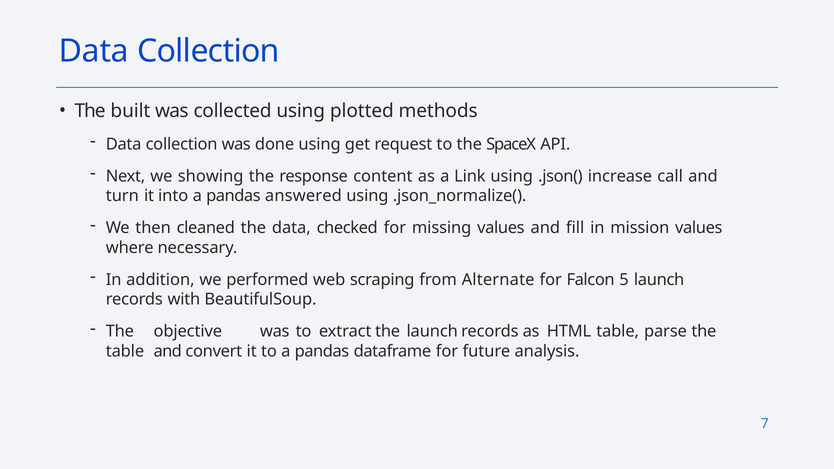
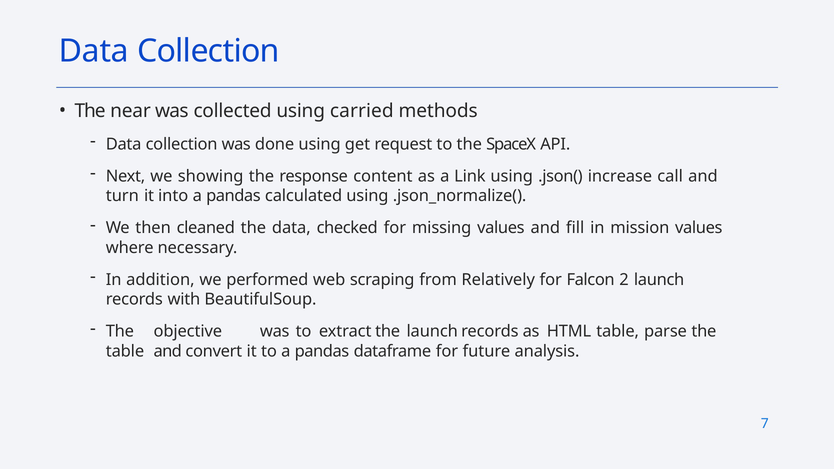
built: built -> near (130, 111)
plotted: plotted -> carried (362, 111)
answered: answered -> calculated (304, 196)
Alternate: Alternate -> Relatively (498, 280)
5: 5 -> 2 (624, 280)
